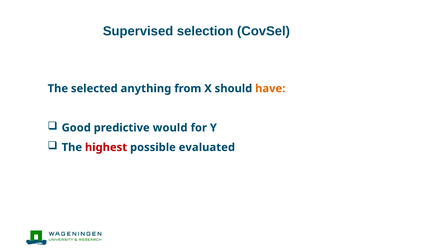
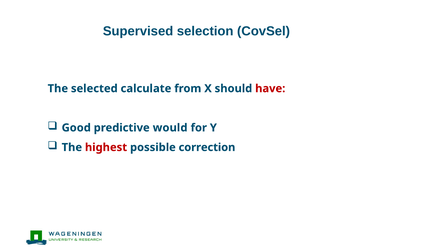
anything: anything -> calculate (146, 89)
have colour: orange -> red (270, 89)
evaluated: evaluated -> correction (207, 147)
